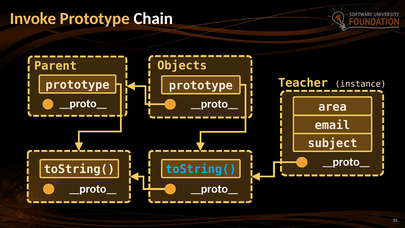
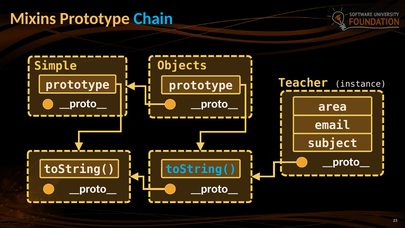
Invoke: Invoke -> Mixins (33, 19)
Chain colour: white -> light blue (153, 19)
Parent: Parent -> Simple (55, 66)
